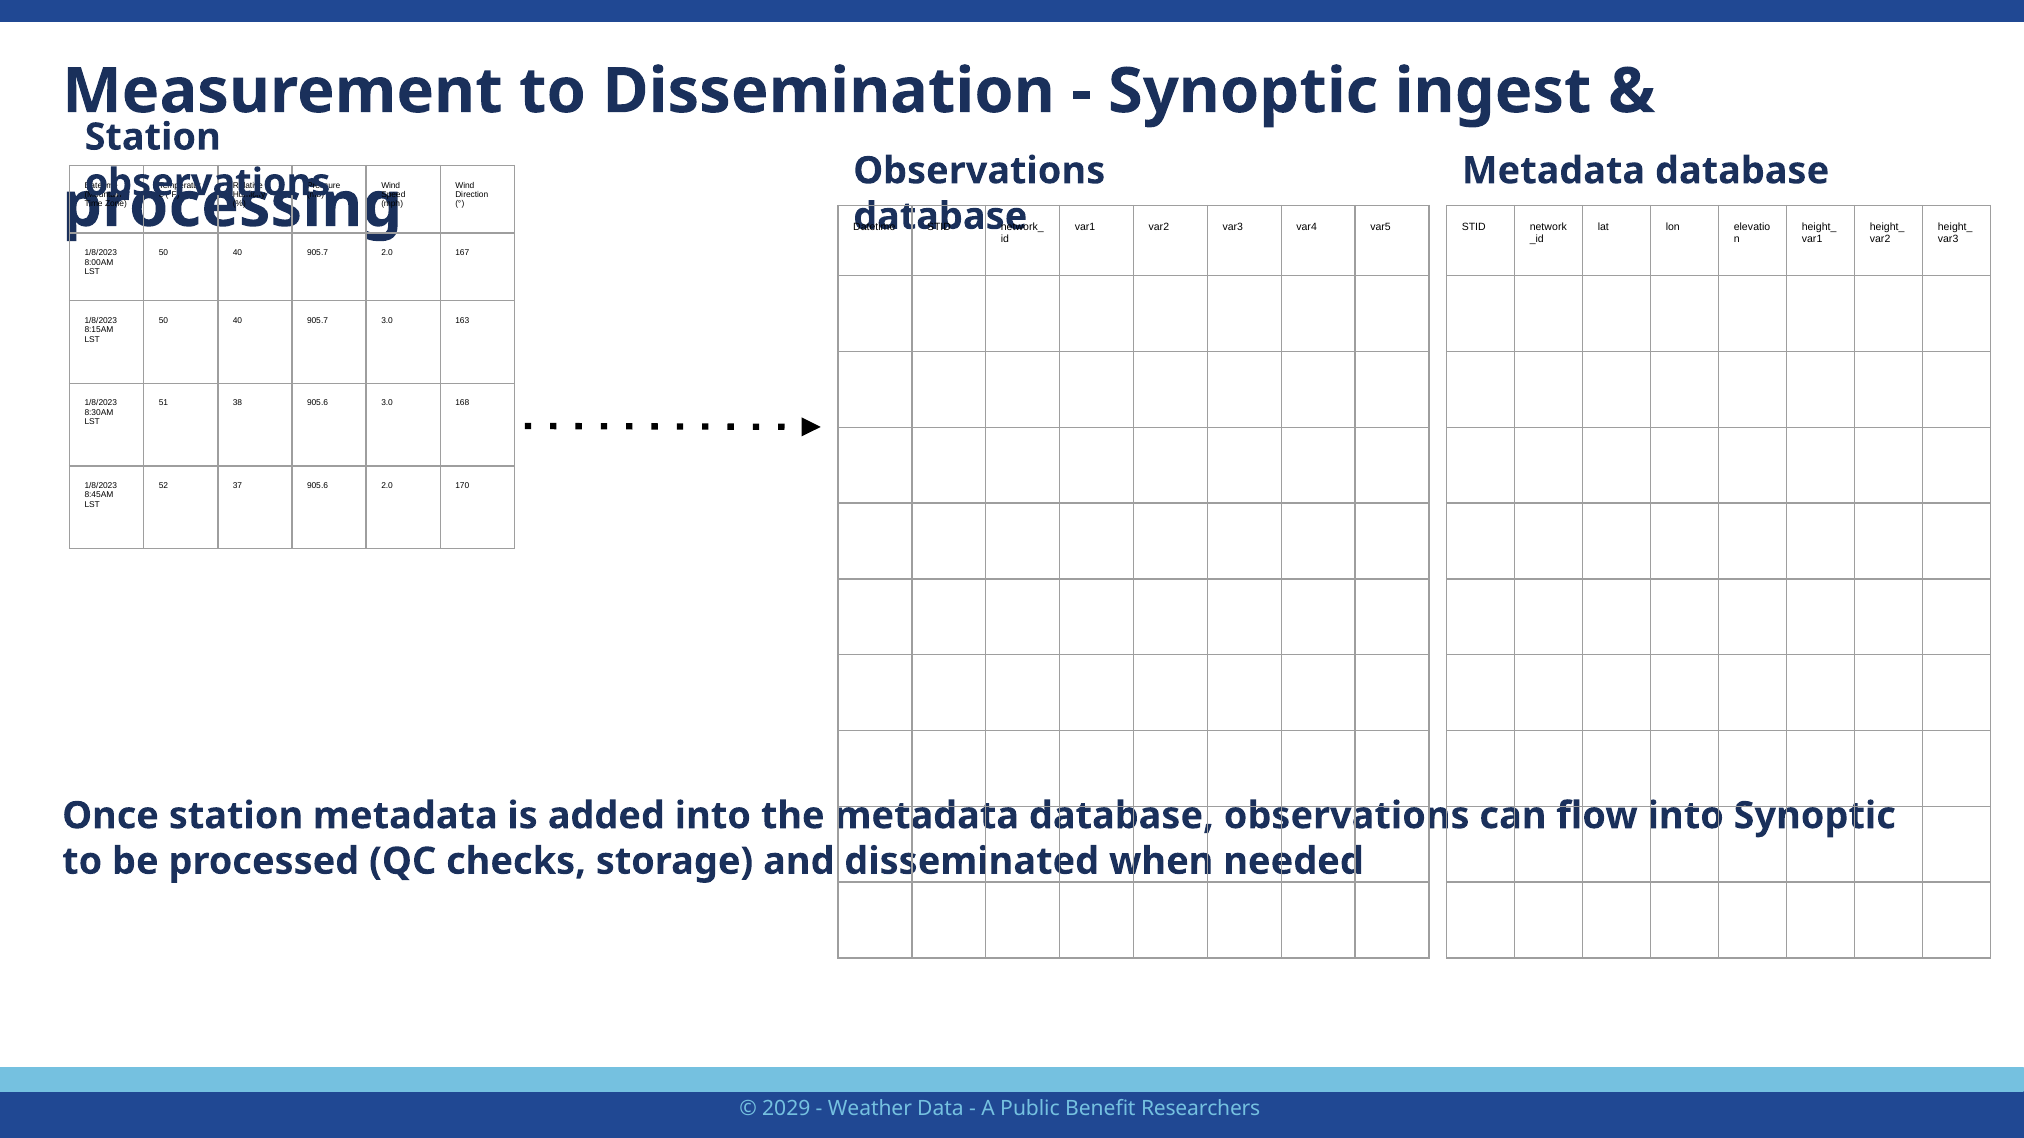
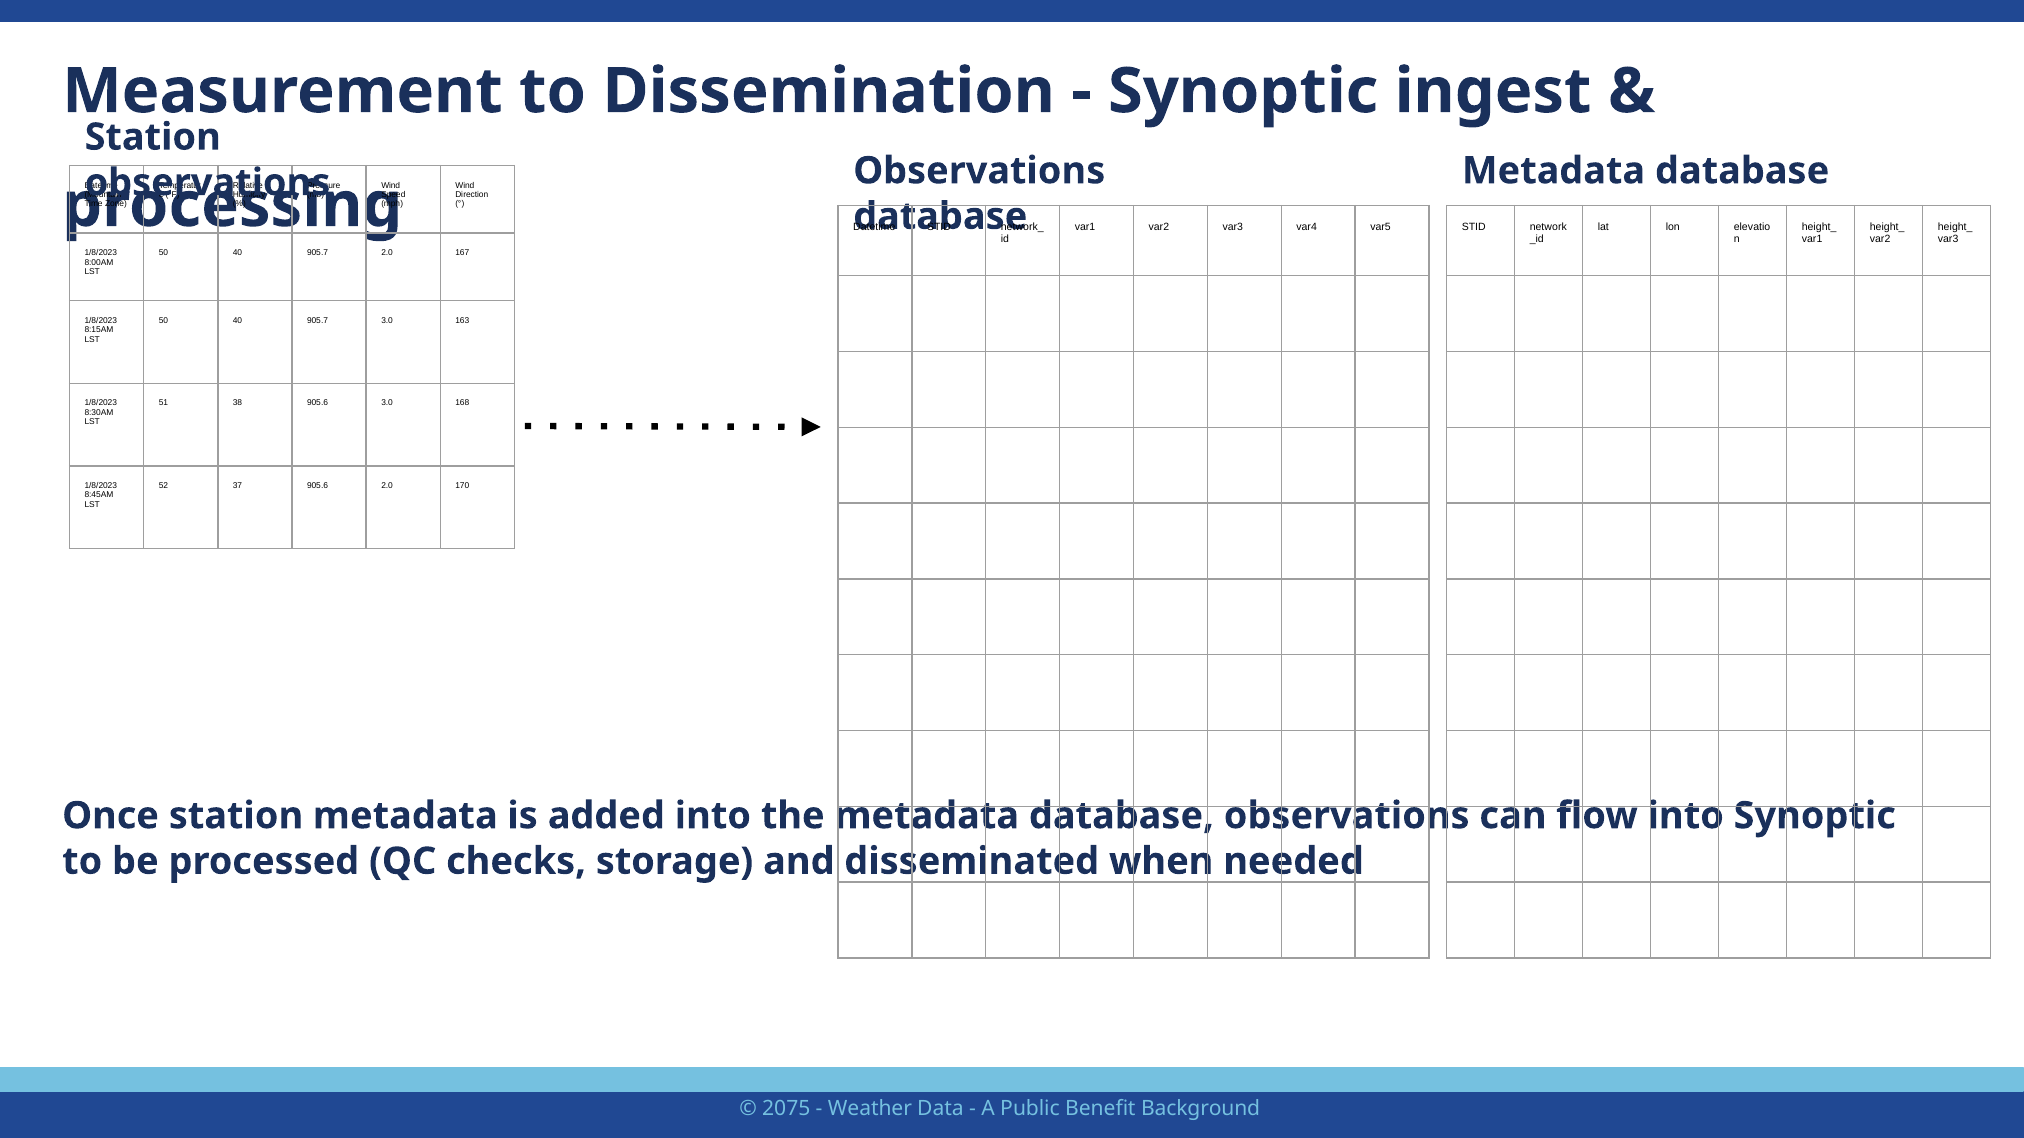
2029: 2029 -> 2075 (786, 1109)
Researchers: Researchers -> Background (1201, 1109)
